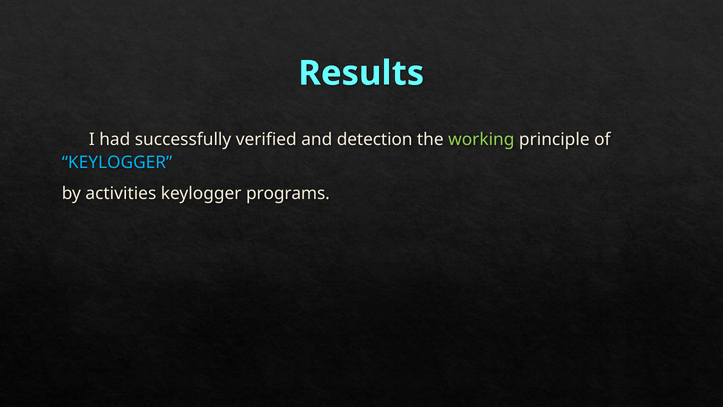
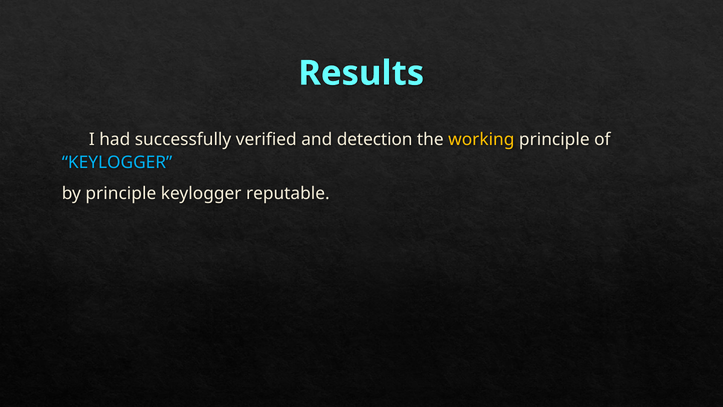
working colour: light green -> yellow (481, 140)
by activities: activities -> principle (121, 193)
programs: programs -> reputable (288, 193)
